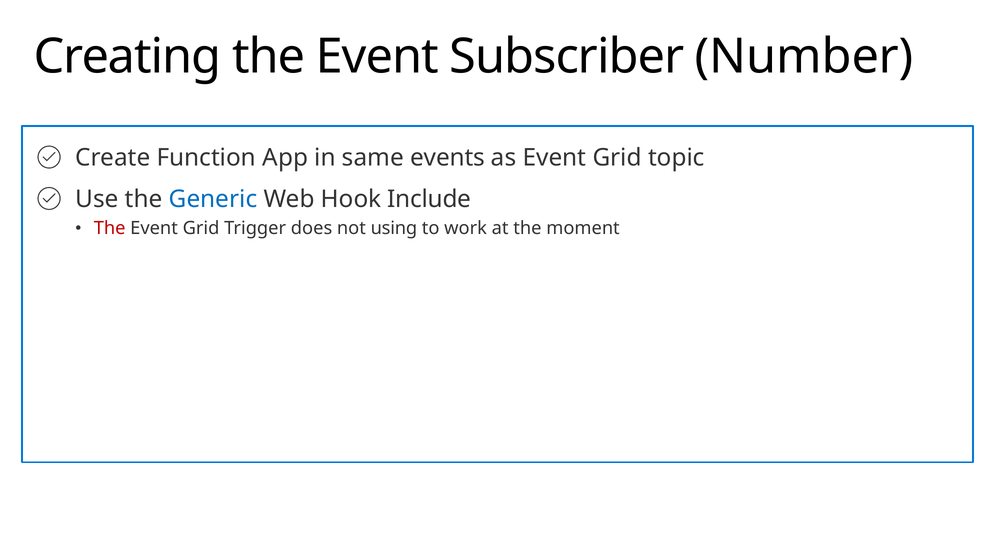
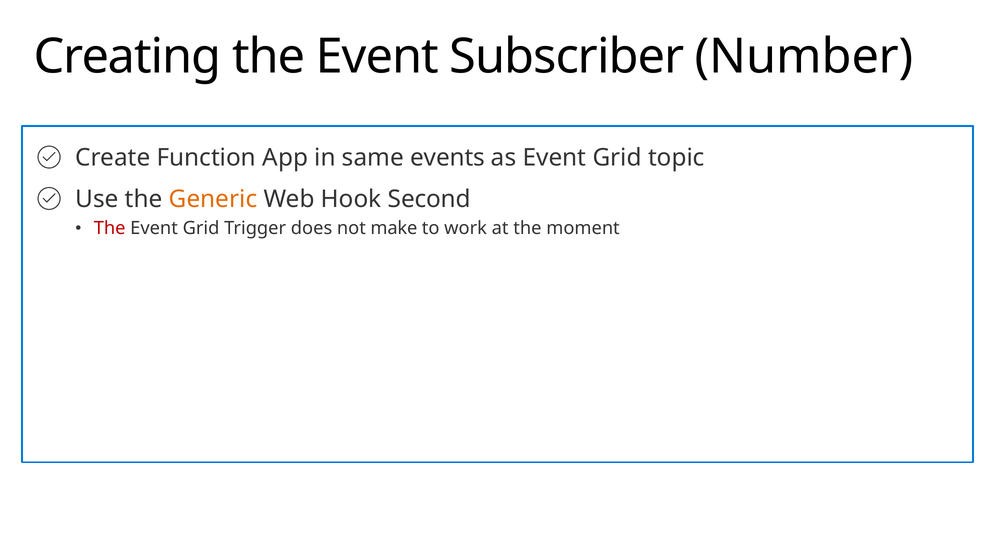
Generic colour: blue -> orange (213, 199)
Include: Include -> Second (429, 199)
using: using -> make (394, 229)
